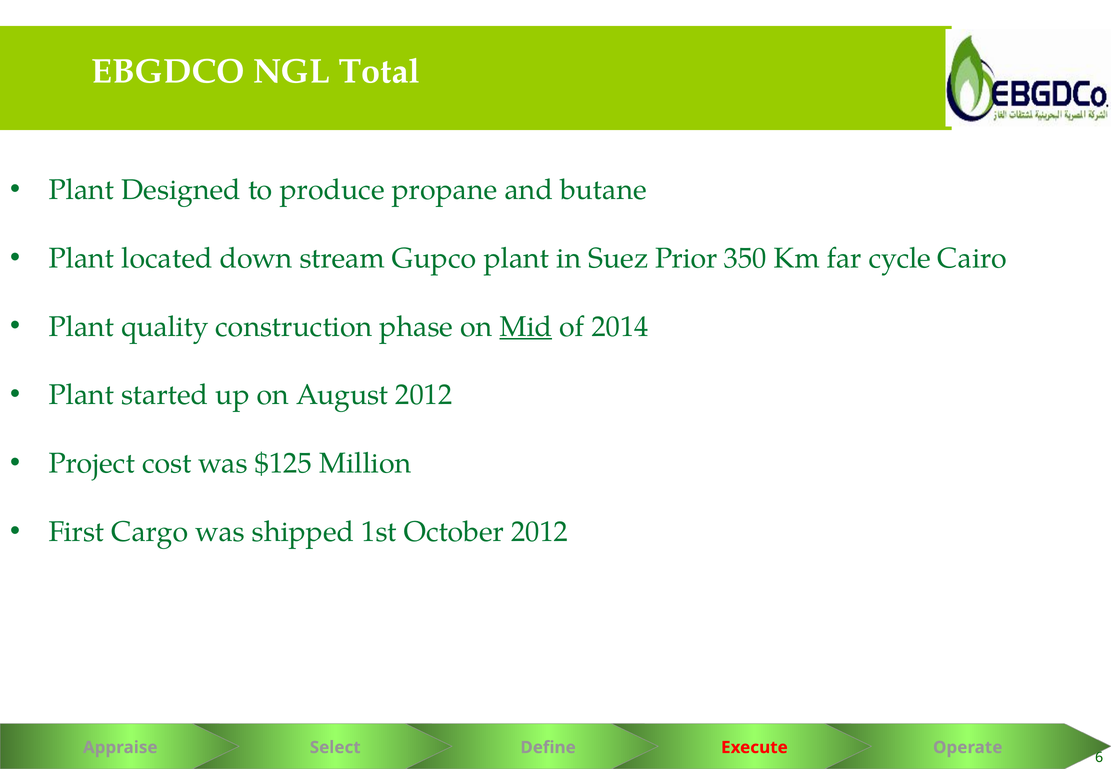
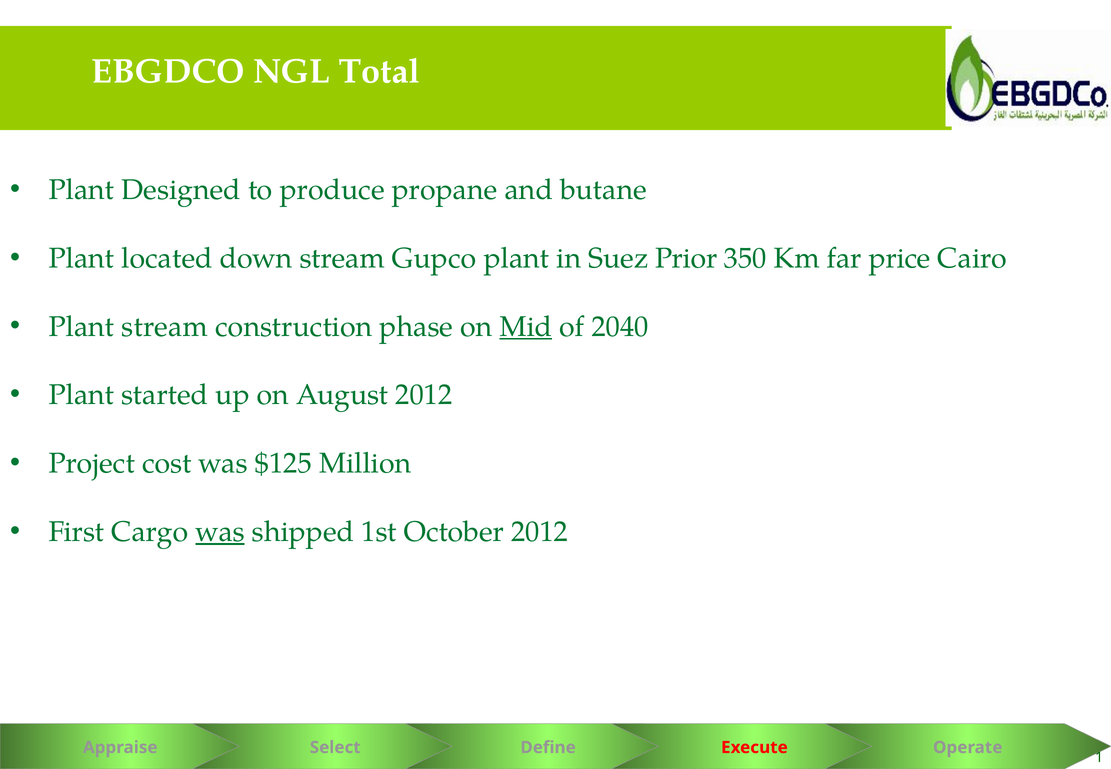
cycle: cycle -> price (900, 258)
Plant quality: quality -> stream (165, 327)
2014: 2014 -> 2040 (620, 327)
was underline: none -> present (220, 532)
6: 6 -> 1 (1099, 758)
